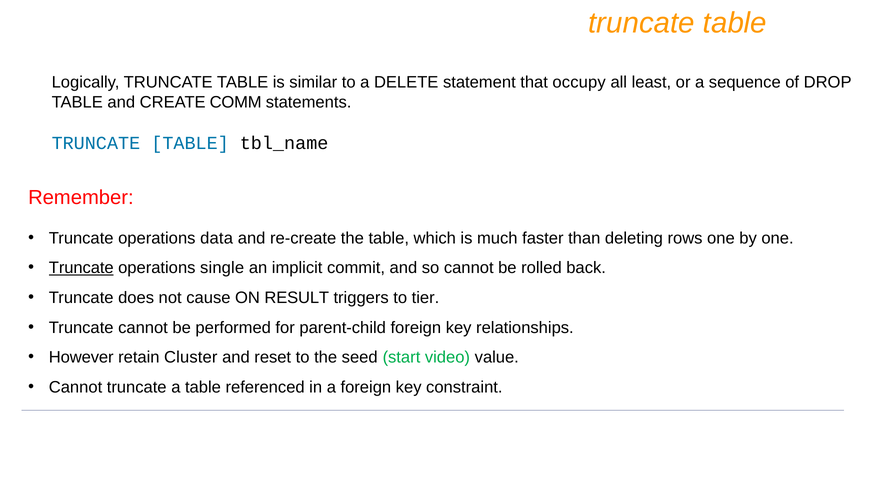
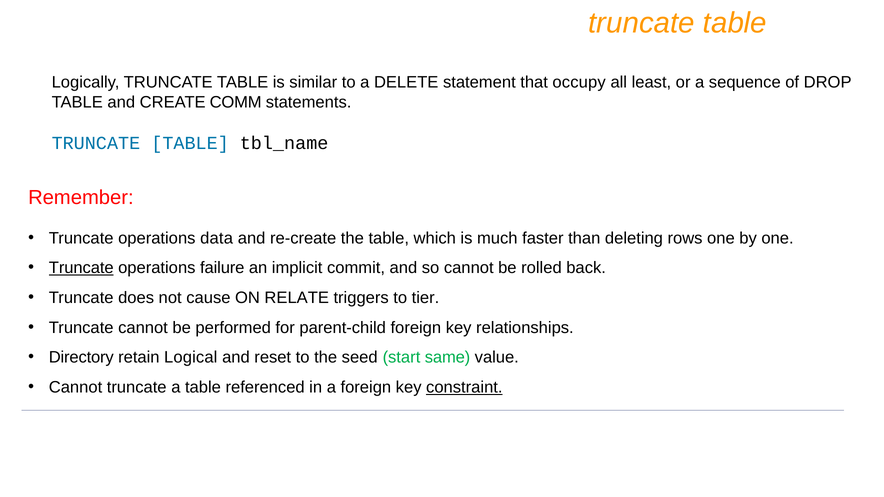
single: single -> failure (222, 268)
RESULT: RESULT -> RELATE (297, 298)
However: However -> Directory (81, 358)
Cluster: Cluster -> Logical (191, 358)
video: video -> same (448, 358)
constraint underline: none -> present (464, 387)
